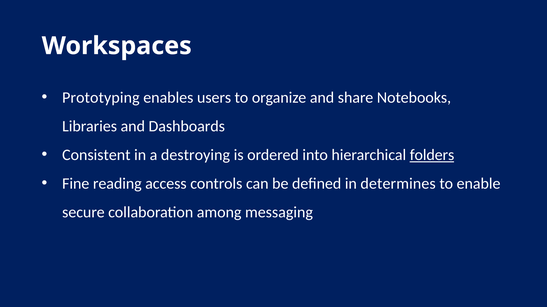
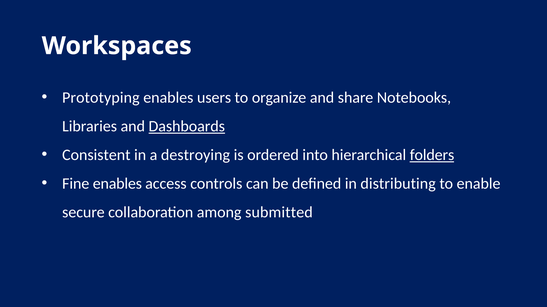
Dashboards underline: none -> present (187, 126)
Fine reading: reading -> enables (117, 184)
determines: determines -> distributing (398, 184)
messaging: messaging -> submitted (279, 213)
